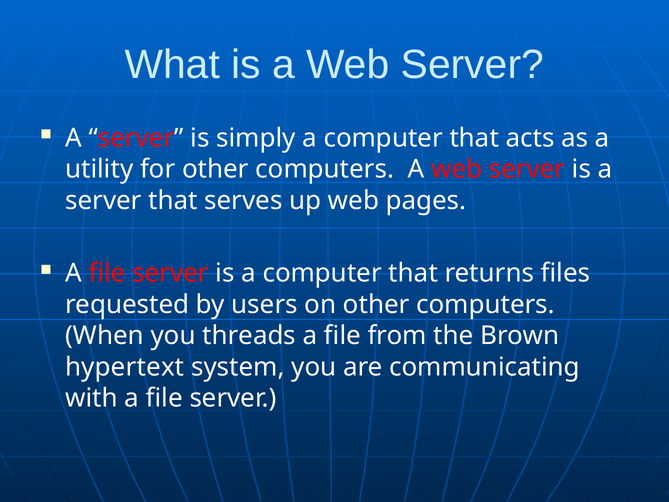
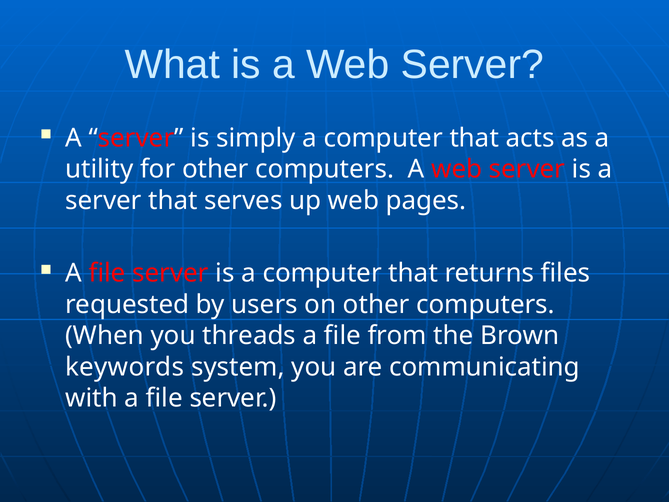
hypertext: hypertext -> keywords (125, 367)
